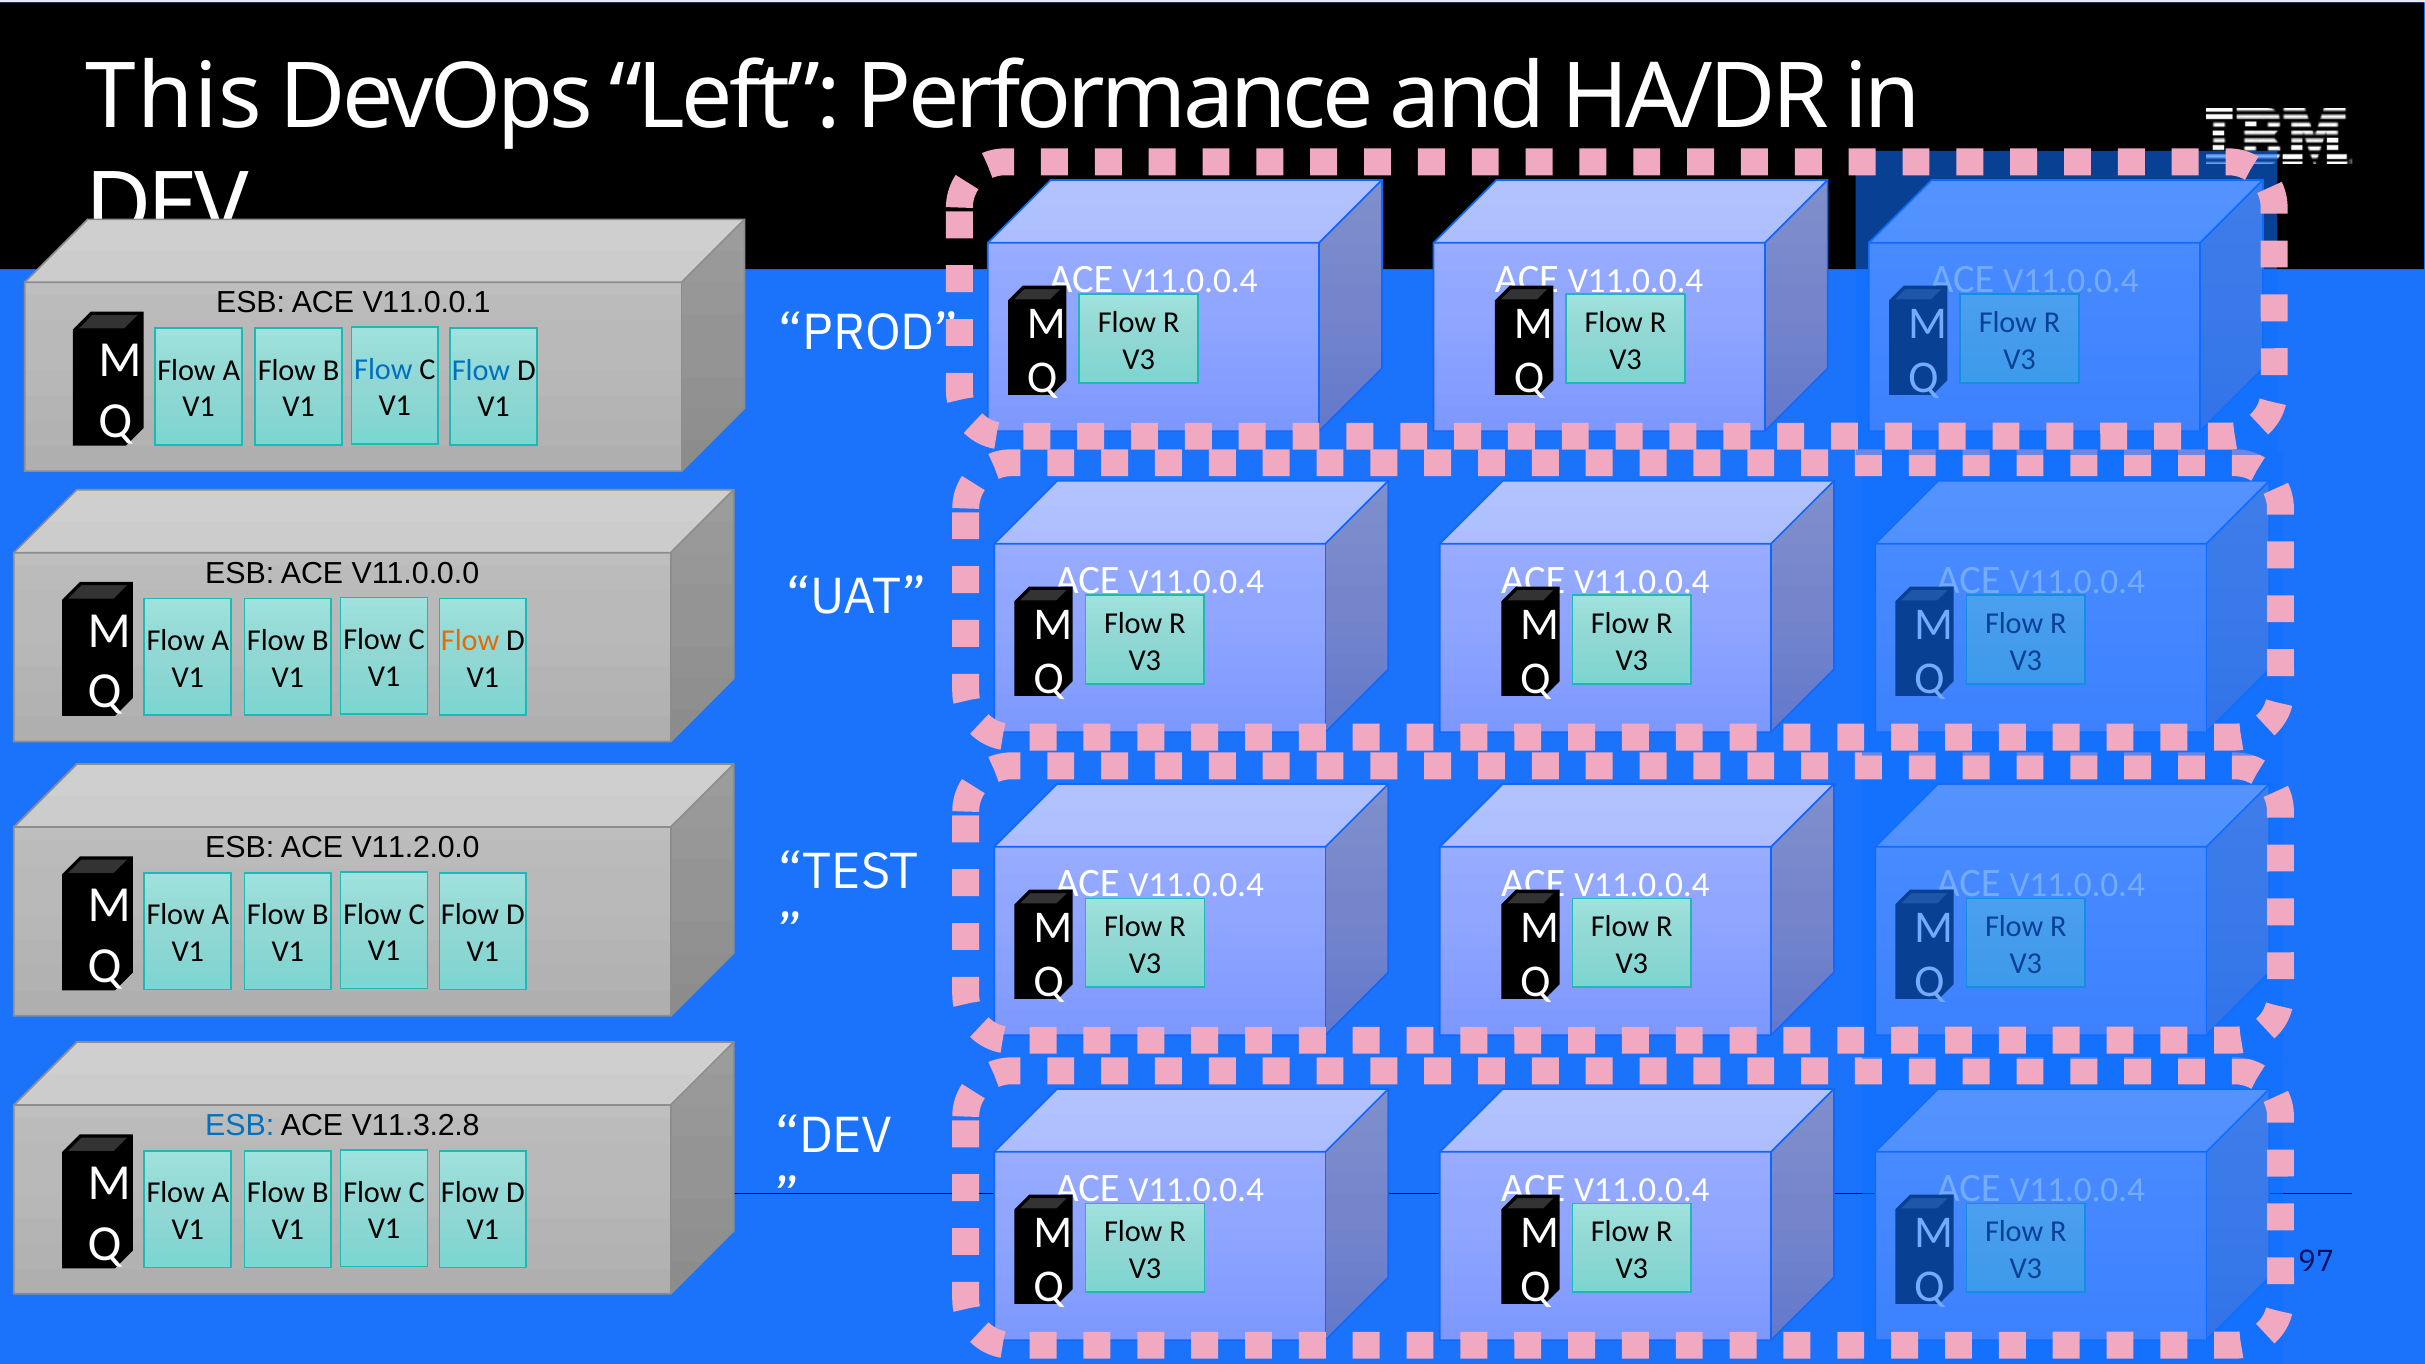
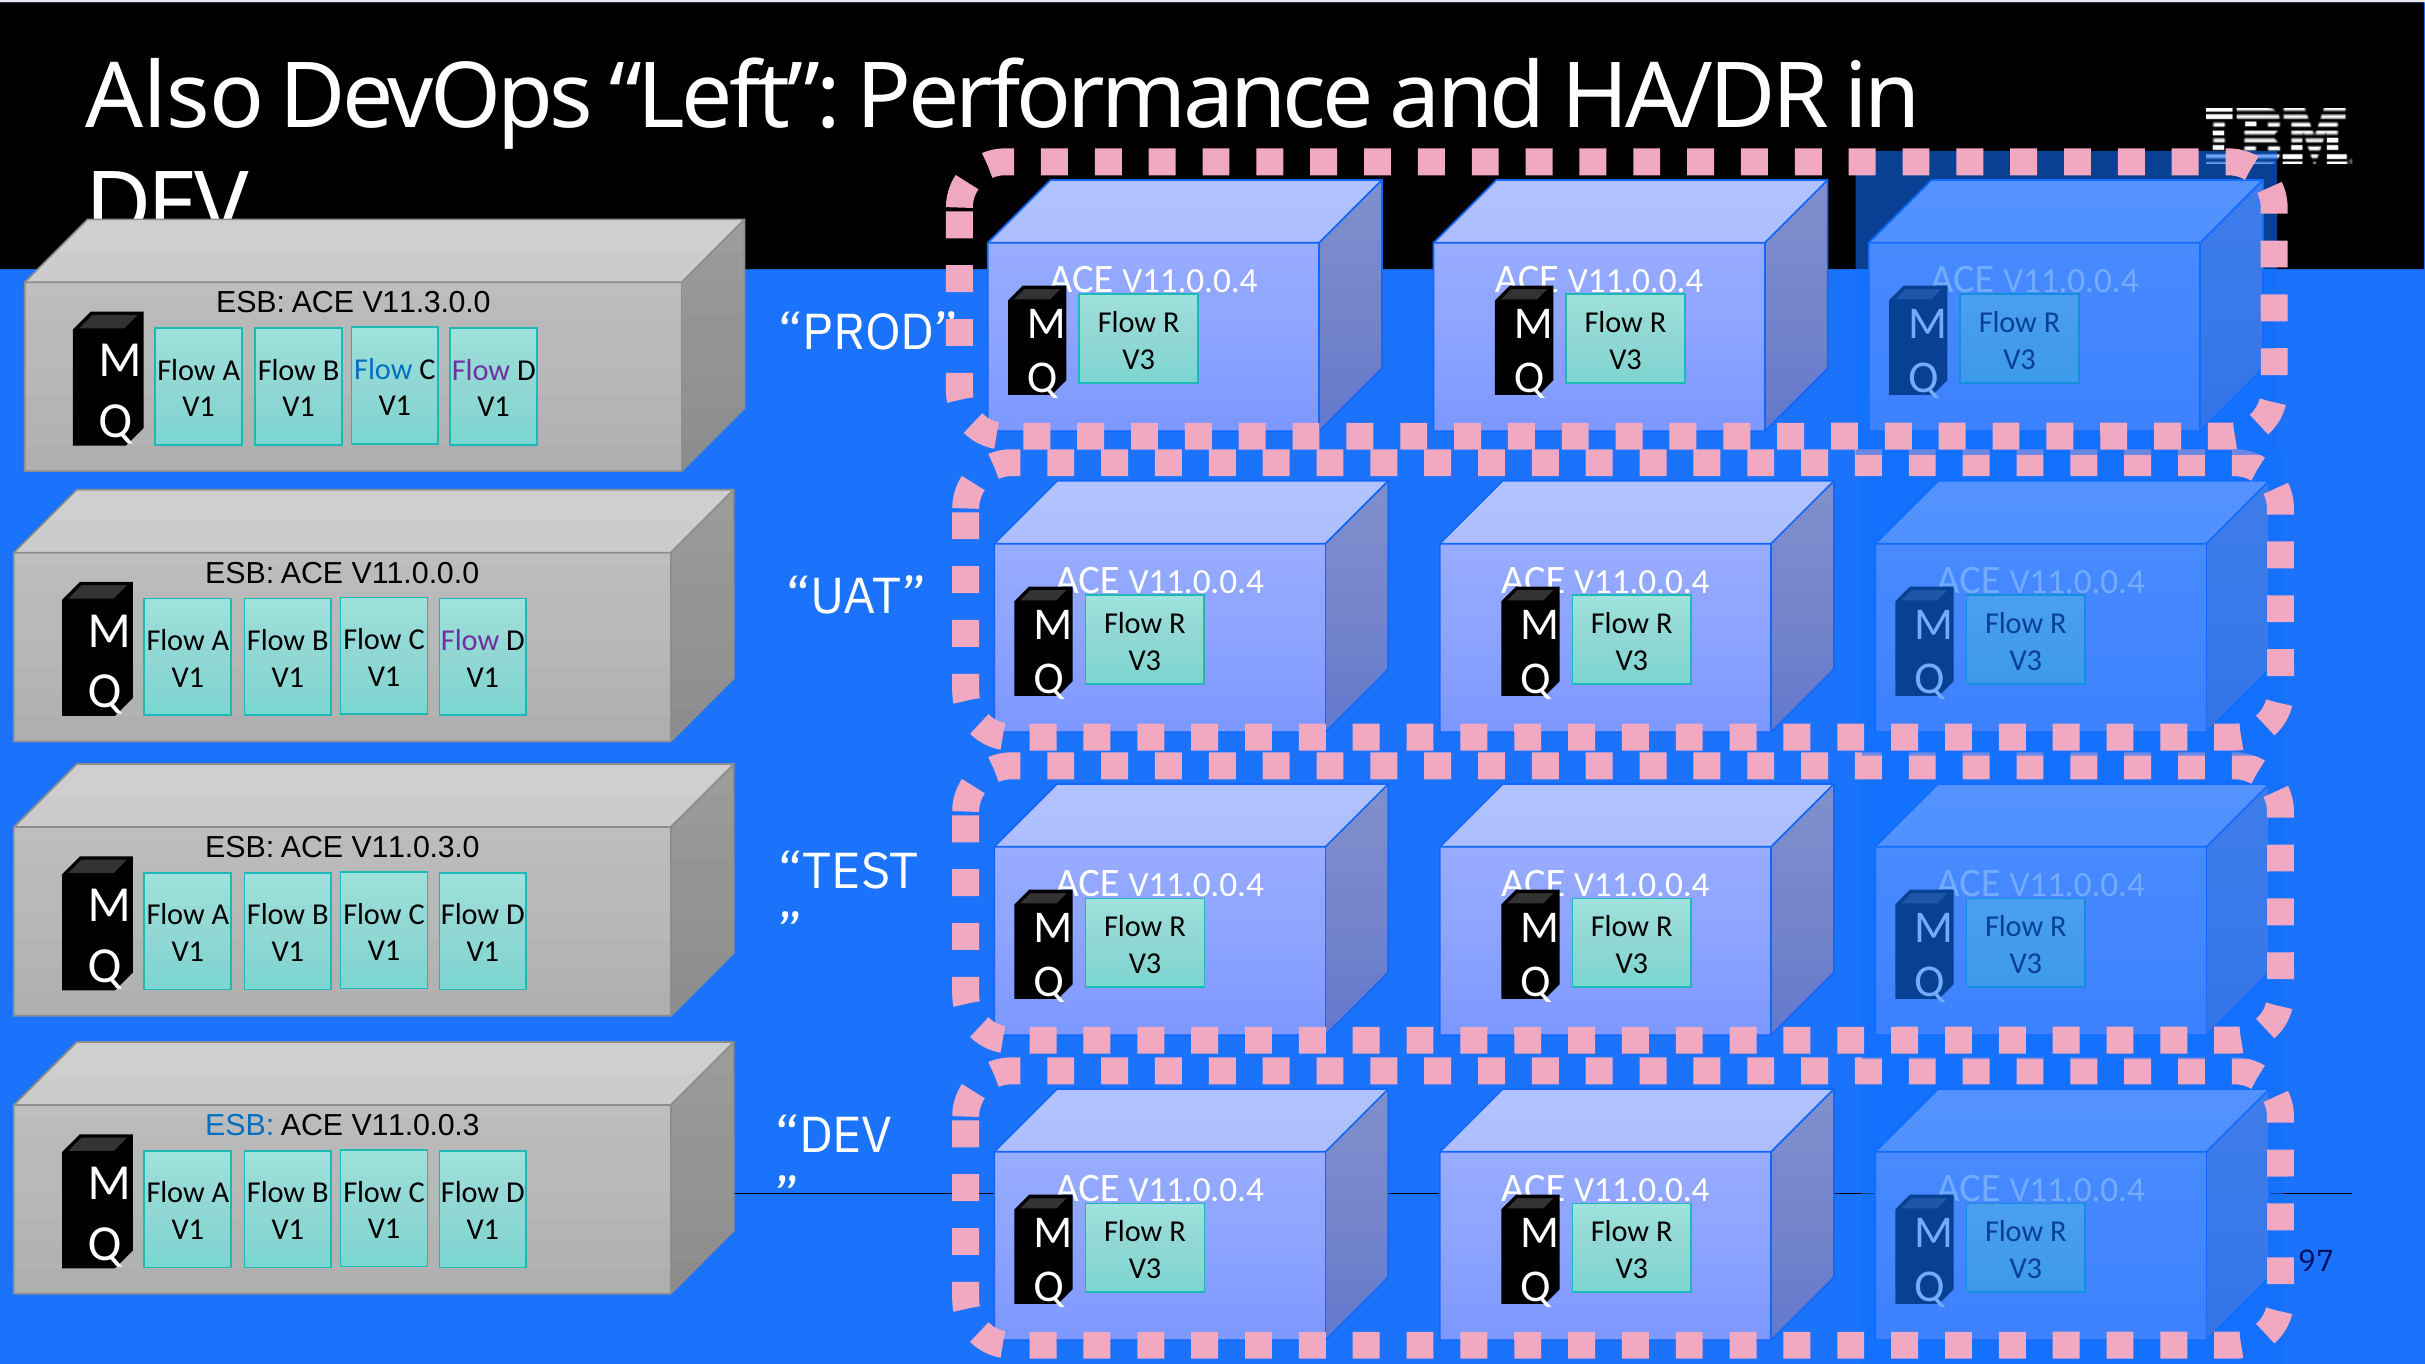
This: This -> Also (175, 97)
V11.0.0.1: V11.0.0.1 -> V11.3.0.0 (426, 303)
Flow colour: blue -> purple (481, 370)
Flow colour: orange -> purple (470, 641)
V11.2.0.0: V11.2.0.0 -> V11.0.3.0 (416, 847)
V11.3.2.8: V11.3.2.8 -> V11.0.0.3 (416, 1125)
